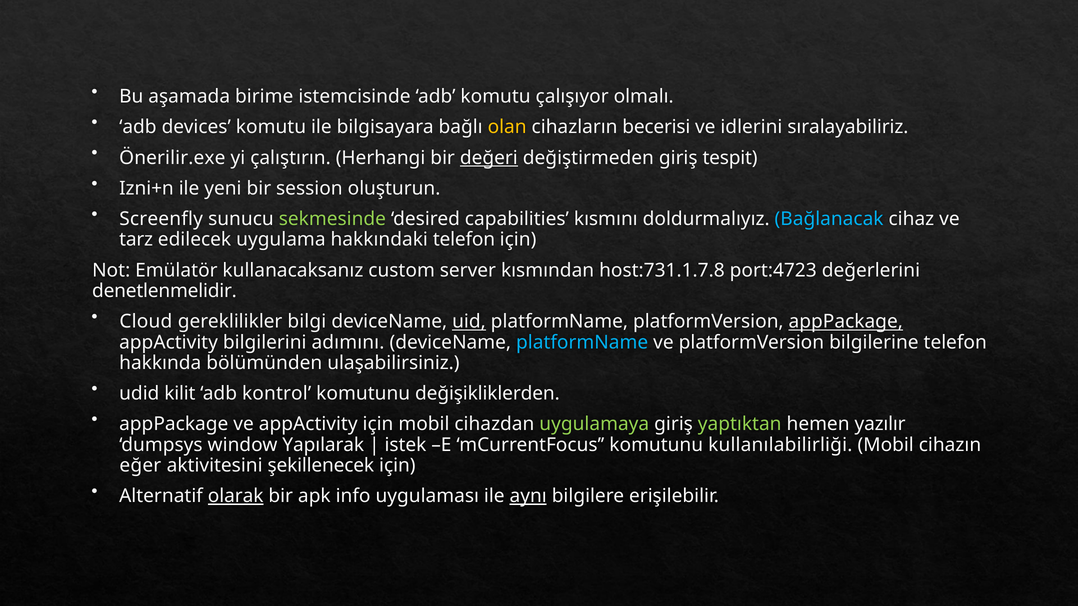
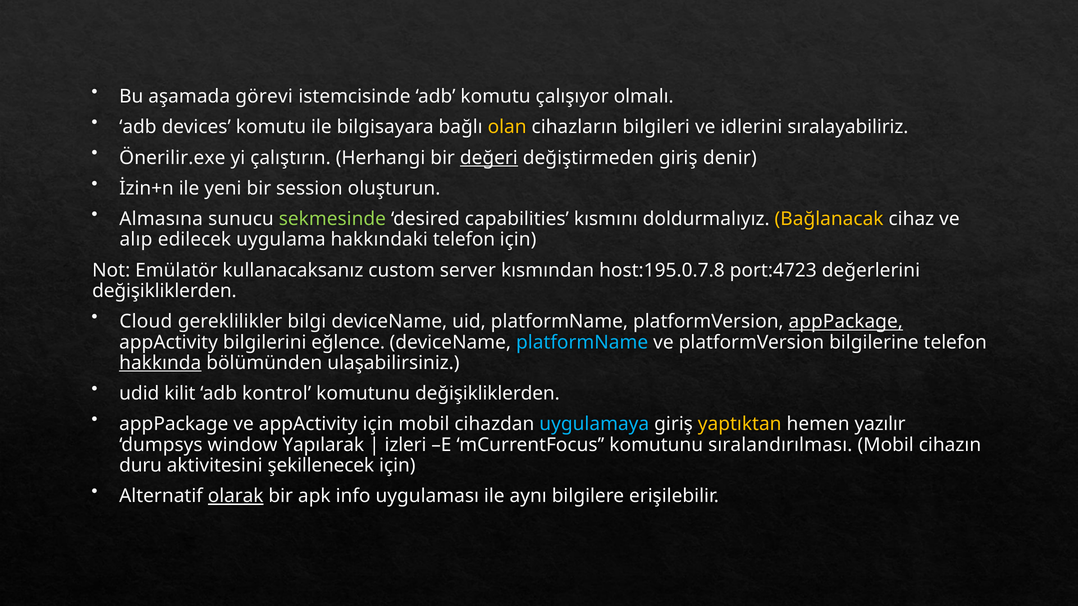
birime: birime -> görevi (264, 96)
becerisi: becerisi -> bilgileri (656, 127)
tespit: tespit -> denir (730, 158)
Izni+n: Izni+n -> İzin+n (146, 189)
Screenfly: Screenfly -> Almasına (161, 219)
Bağlanacak colour: light blue -> yellow (829, 219)
tarz: tarz -> alıp (136, 240)
host:731.1.7.8: host:731.1.7.8 -> host:195.0.7.8 (662, 271)
denetlenmelidir: denetlenmelidir -> değişikliklerden (164, 291)
uid underline: present -> none (469, 322)
adımını: adımını -> eğlence (348, 342)
hakkında underline: none -> present (160, 363)
uygulamaya colour: light green -> light blue (594, 424)
yaptıktan colour: light green -> yellow (740, 424)
istek: istek -> izleri (406, 445)
kullanılabilirliği: kullanılabilirliği -> sıralandırılması (780, 445)
eğer: eğer -> duru (141, 466)
aynı underline: present -> none (528, 496)
